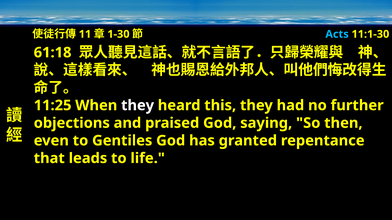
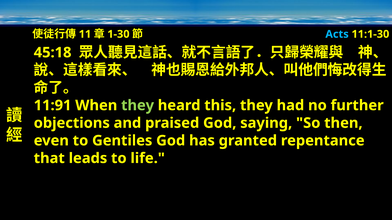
61:18: 61:18 -> 45:18 (53, 53)
11:25: 11:25 -> 11:91 (53, 106)
they colour: white -> light green (138, 106)
